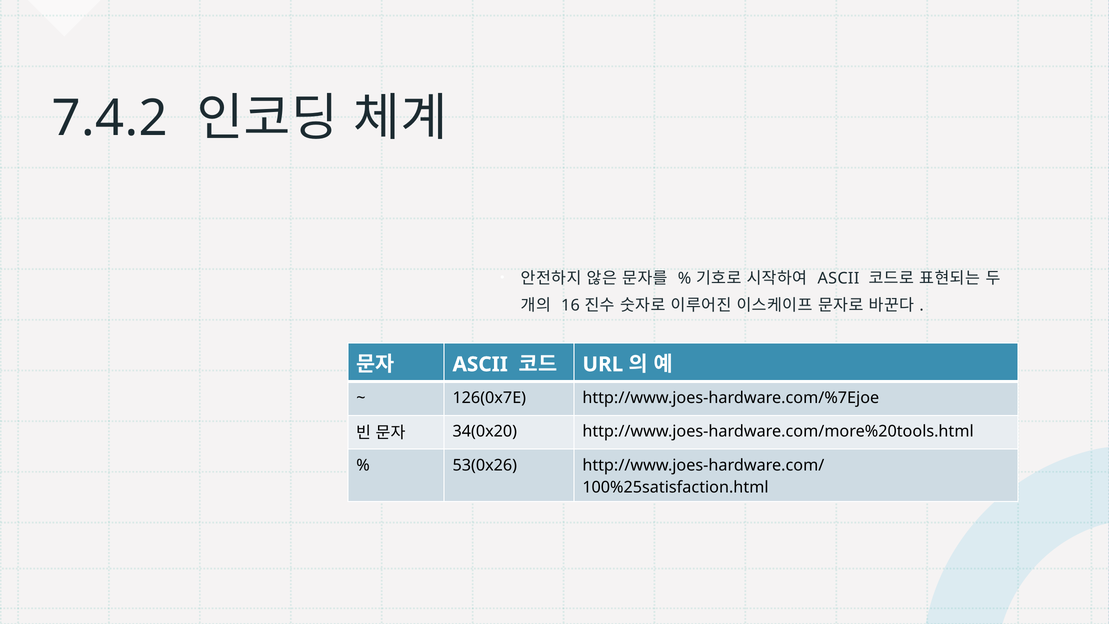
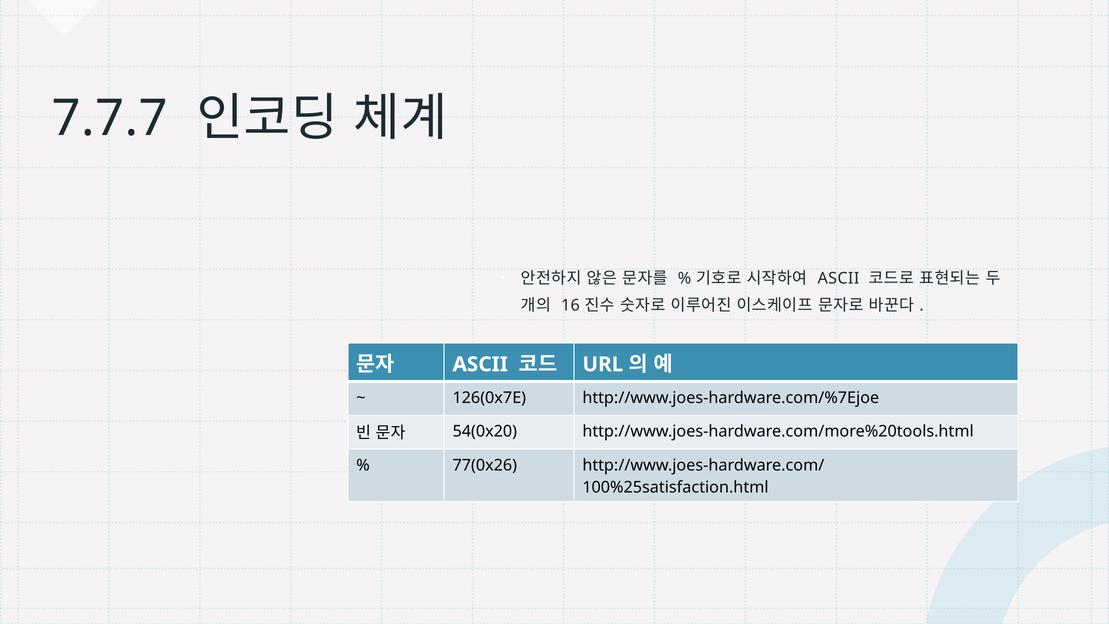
7.4.2: 7.4.2 -> 7.7.7 (110, 119)
34(0x20: 34(0x20 -> 54(0x20 (485, 431)
53(0x26: 53(0x26 -> 77(0x26 (485, 465)
